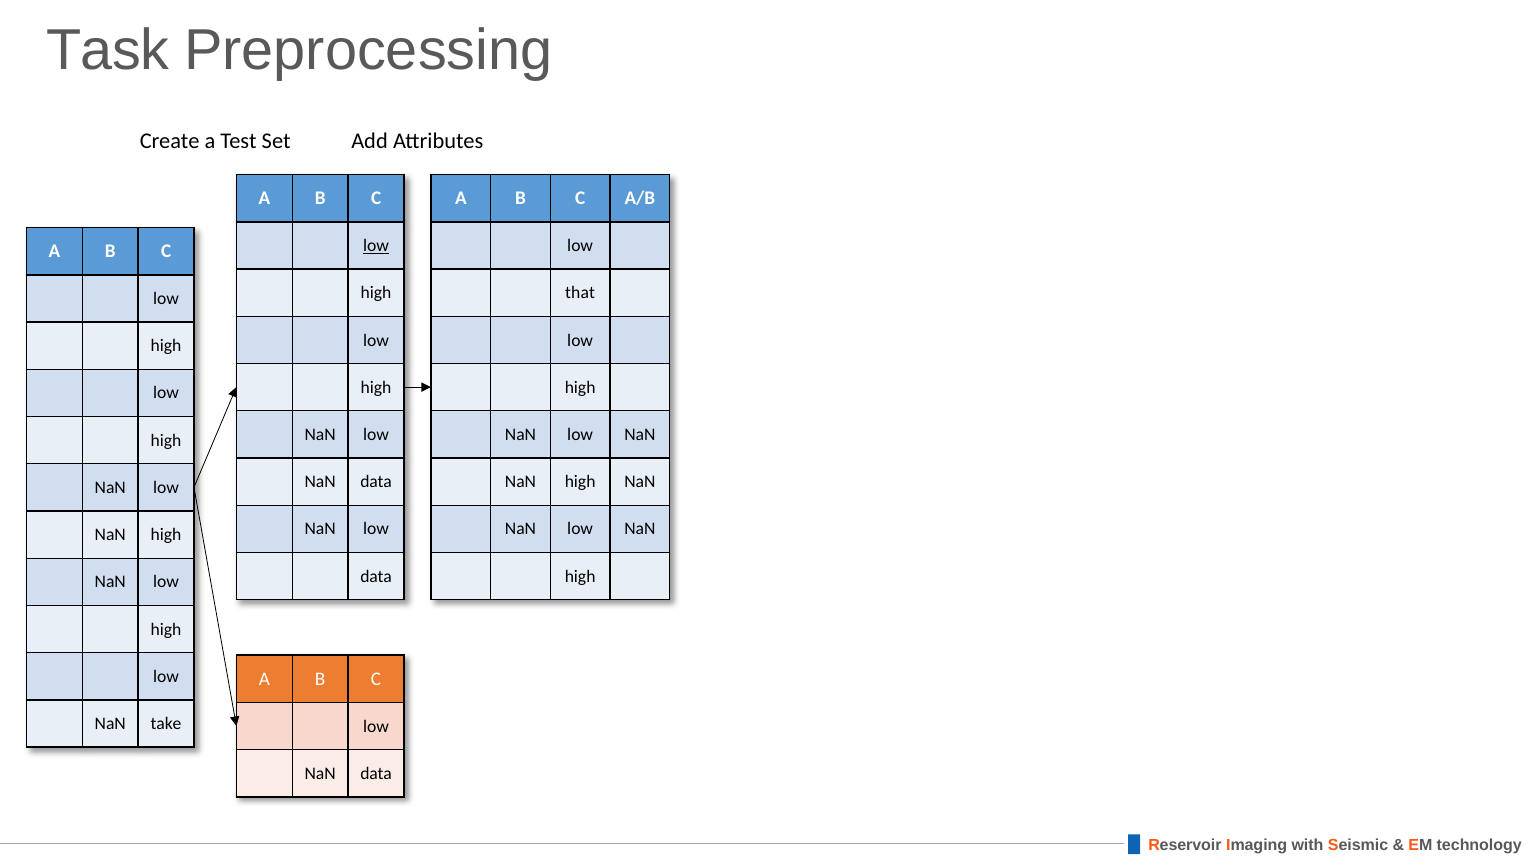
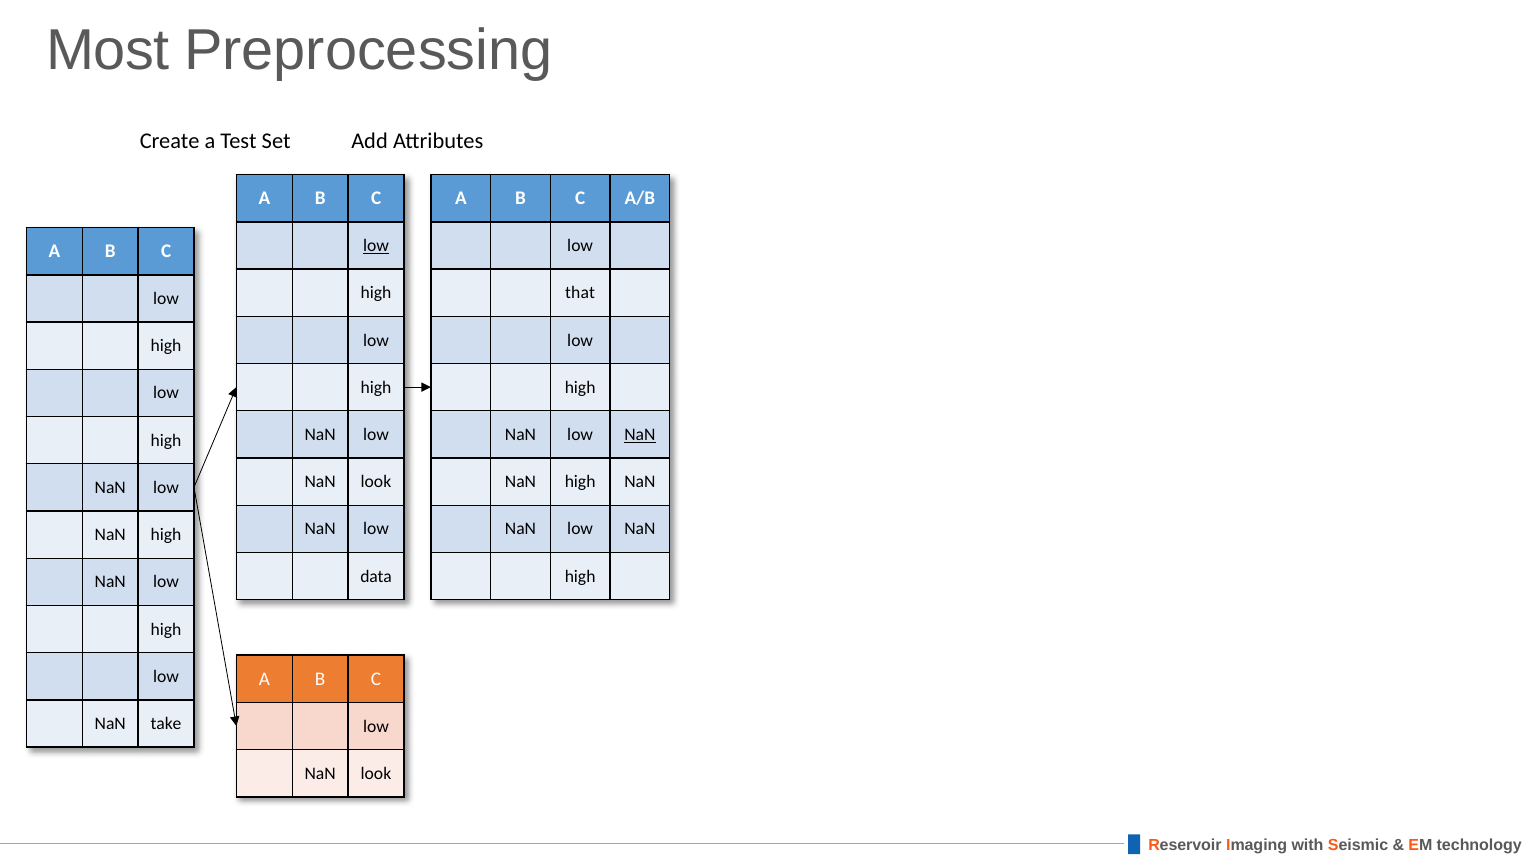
Task: Task -> Most (108, 51)
NaN underline: none -> present (640, 434)
data: data -> look (376, 482)
data: data -> look (376, 773)
